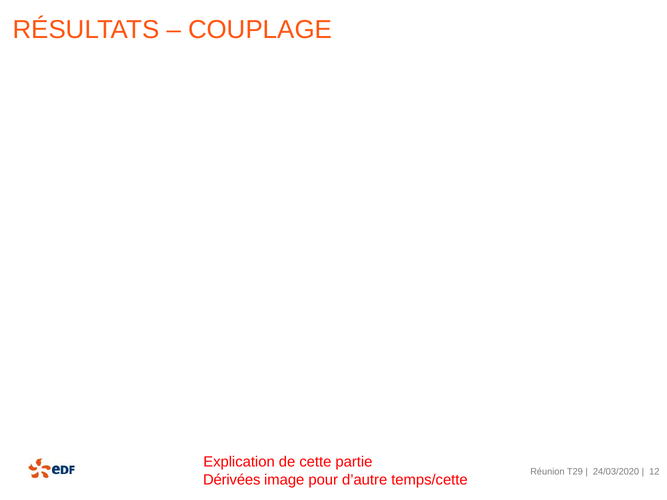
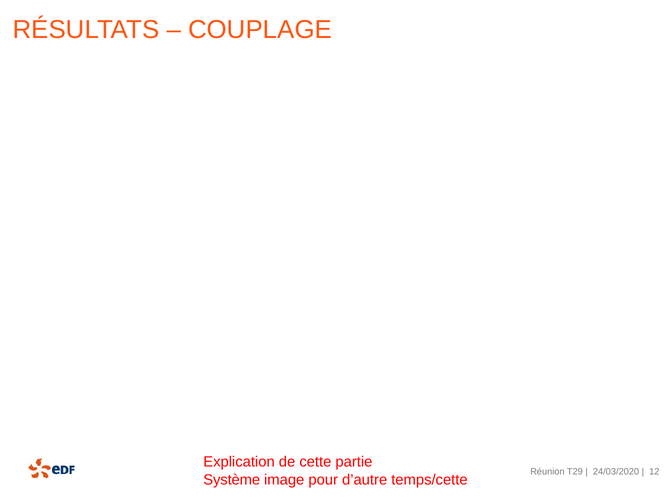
Dérivées: Dérivées -> Système (232, 480)
